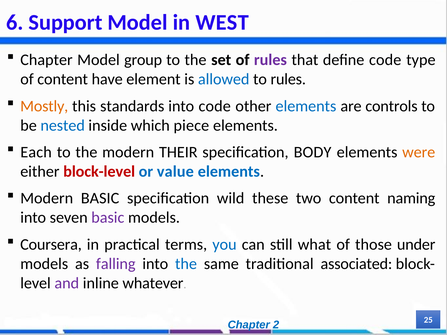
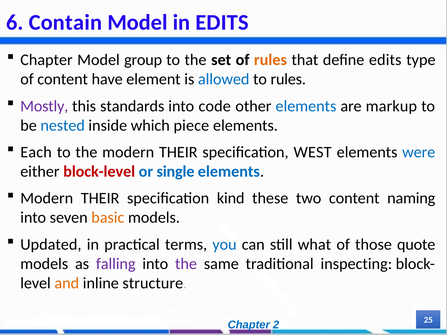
Support: Support -> Contain (65, 23)
in WEST: WEST -> EDITS (222, 23)
rules colour: purple -> orange (270, 60)
define code: code -> edits (385, 60)
Mostly colour: orange -> purple (44, 106)
controls: controls -> markup (391, 106)
BODY: BODY -> WEST (313, 152)
were colour: orange -> blue (419, 152)
value: value -> single (175, 172)
BASIC: BASIC -> THEIR (100, 198)
wild: wild -> kind (231, 198)
basic colour: purple -> orange (108, 218)
Coursera: Coursera -> Updated (51, 245)
under: under -> quote (416, 245)
the colour: blue -> purple (186, 264)
associated: associated -> inspecting (356, 264)
and colour: purple -> orange (67, 283)
whatever: whatever -> structure (153, 283)
